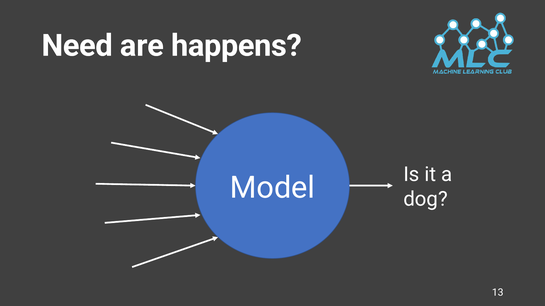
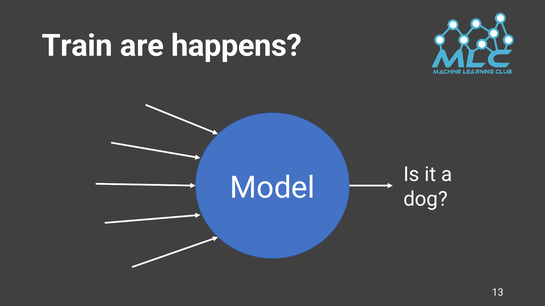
Need: Need -> Train (77, 46)
